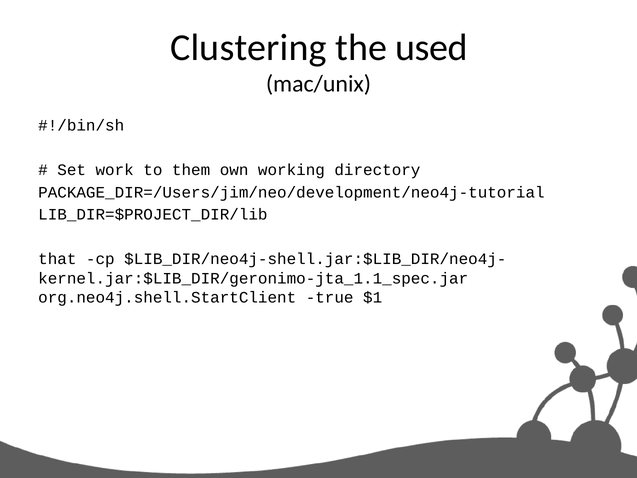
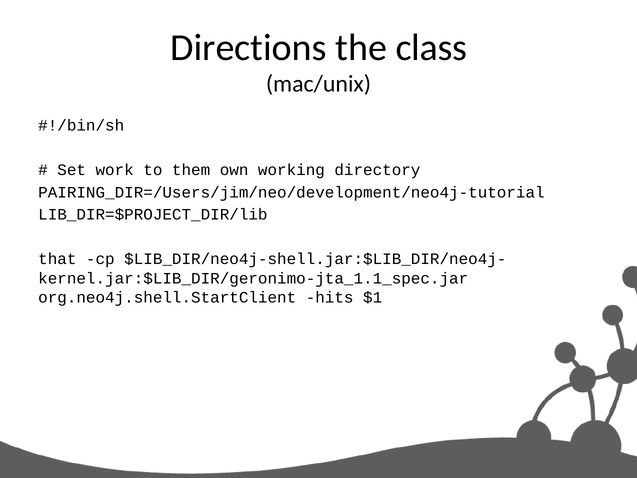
Clustering: Clustering -> Directions (248, 48)
used: used -> class (431, 48)
PACKAGE_DIR=/Users/jim/neo/development/neo4j-tutorial: PACKAGE_DIR=/Users/jim/neo/development/neo4j-tutorial -> PAIRING_DIR=/Users/jim/neo/development/neo4j-tutorial (291, 192)
true: true -> hits (330, 297)
